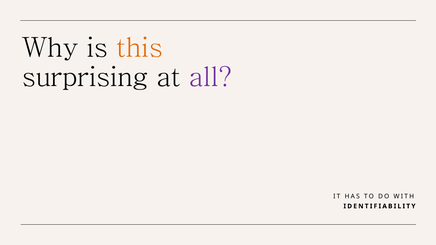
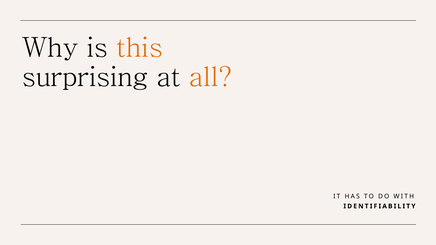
all colour: purple -> orange (210, 77)
